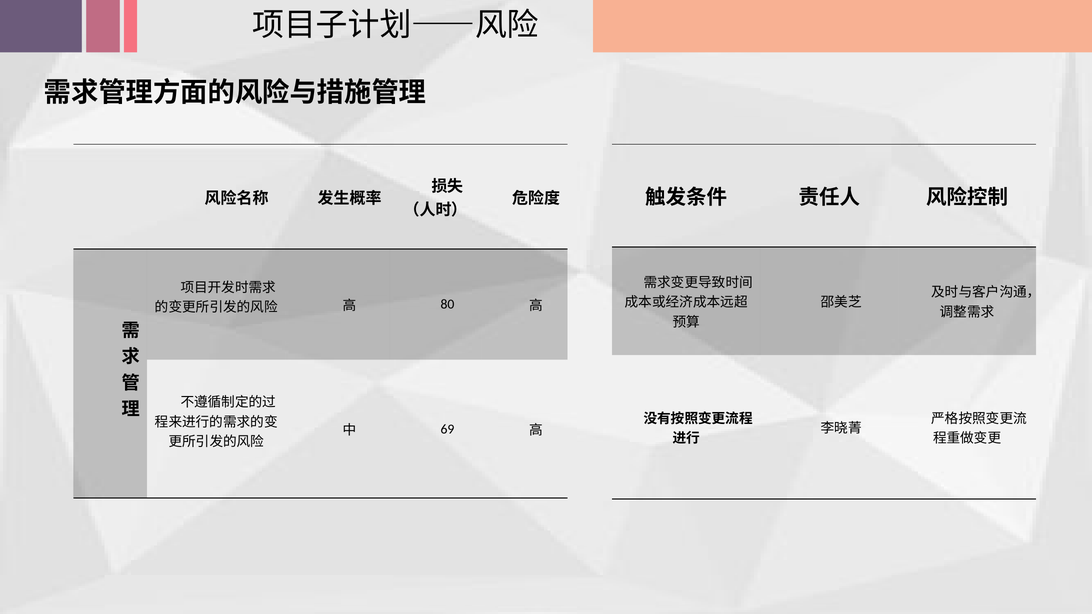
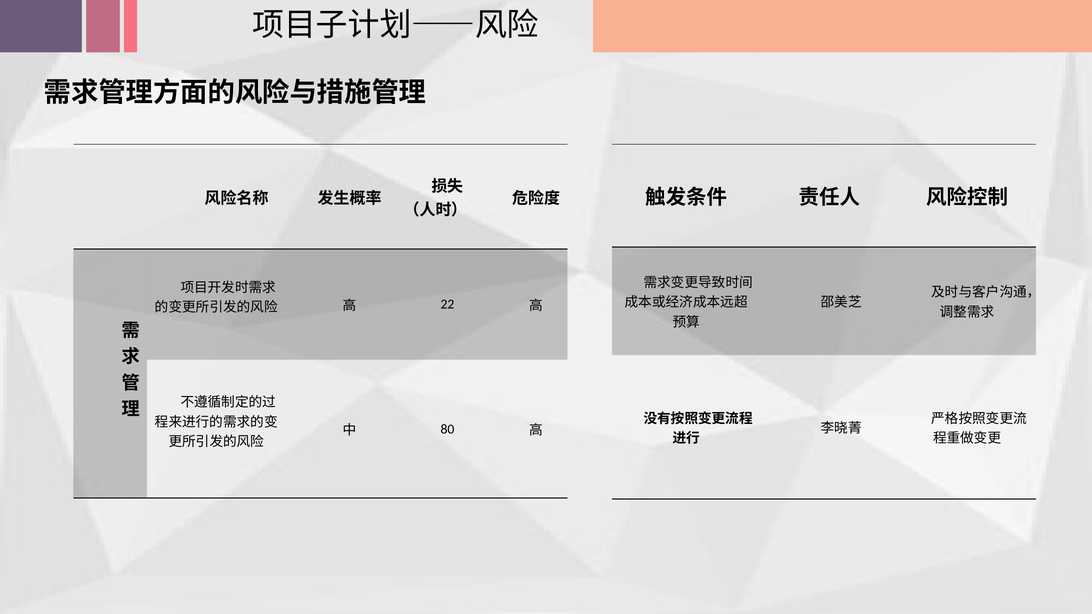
80: 80 -> 22 (447, 305)
69: 69 -> 80 (447, 429)
